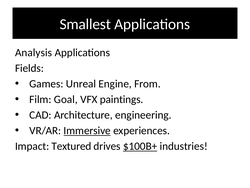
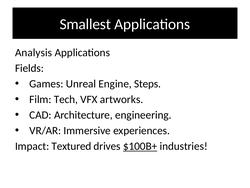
From: From -> Steps (147, 84)
Goal: Goal -> Tech (66, 99)
paintings: paintings -> artworks (122, 99)
Immersive underline: present -> none (87, 130)
